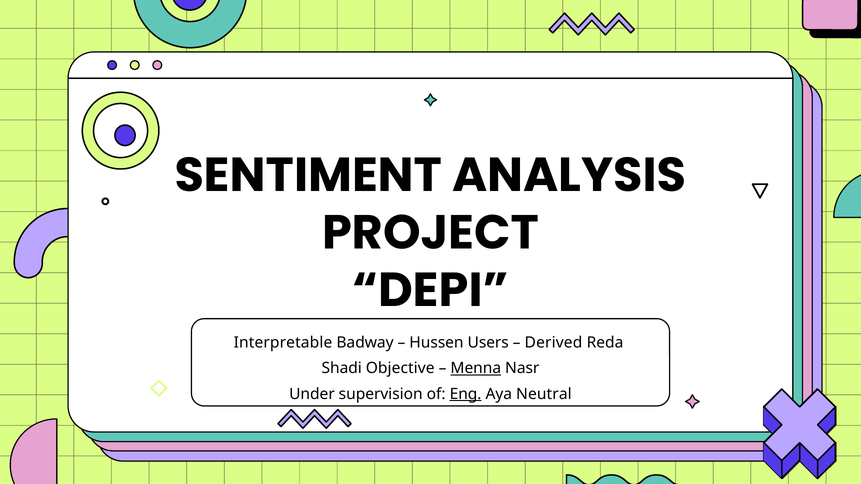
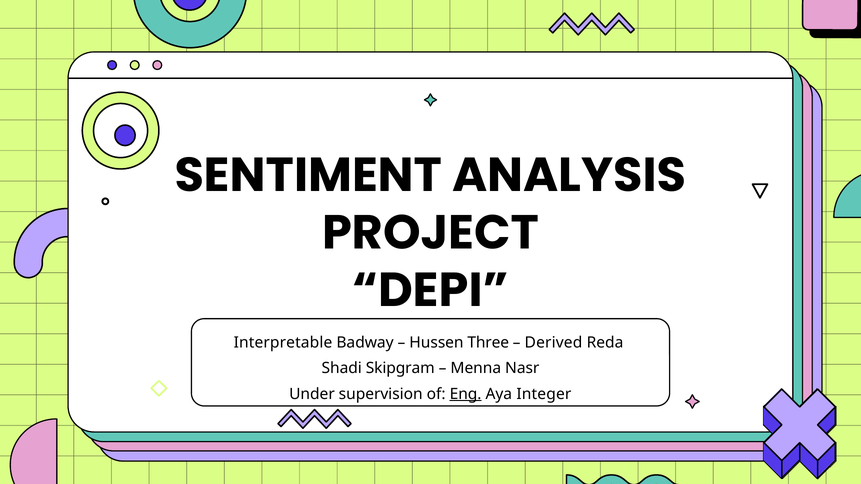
Users: Users -> Three (488, 343)
Objective: Objective -> Skipgram (400, 368)
Menna underline: present -> none (476, 368)
Neutral: Neutral -> Integer (544, 394)
